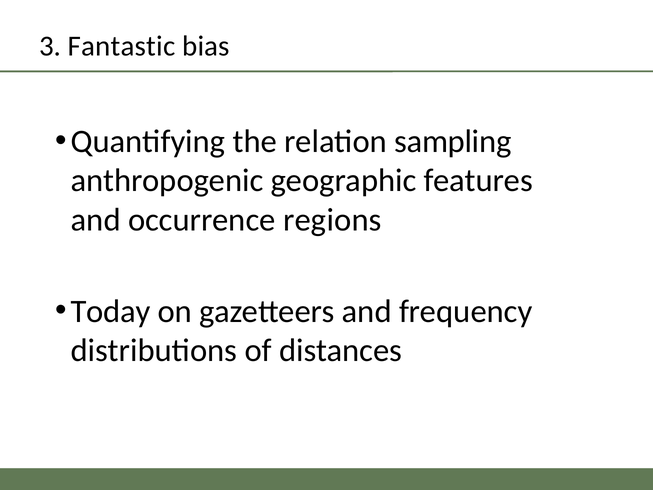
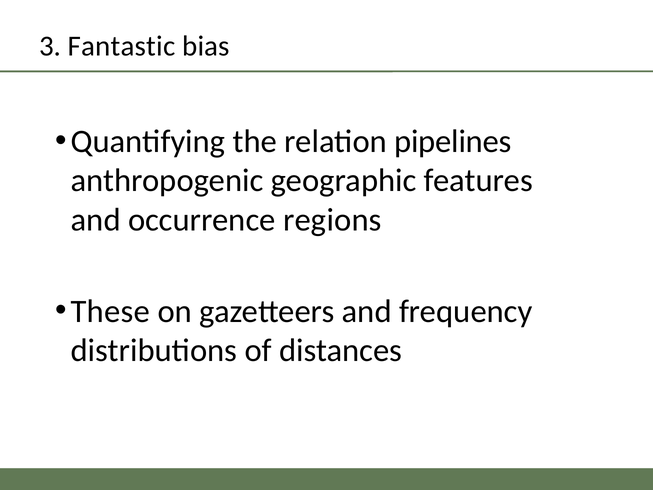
sampling: sampling -> pipelines (453, 141)
Today: Today -> These (110, 311)
